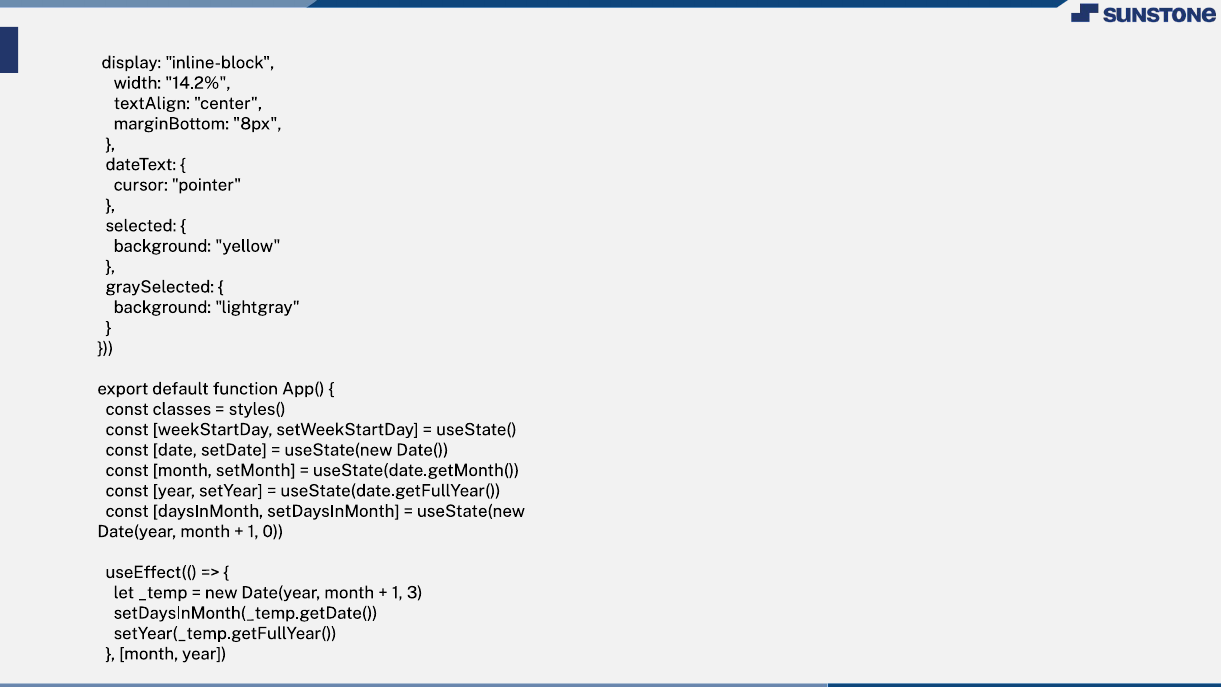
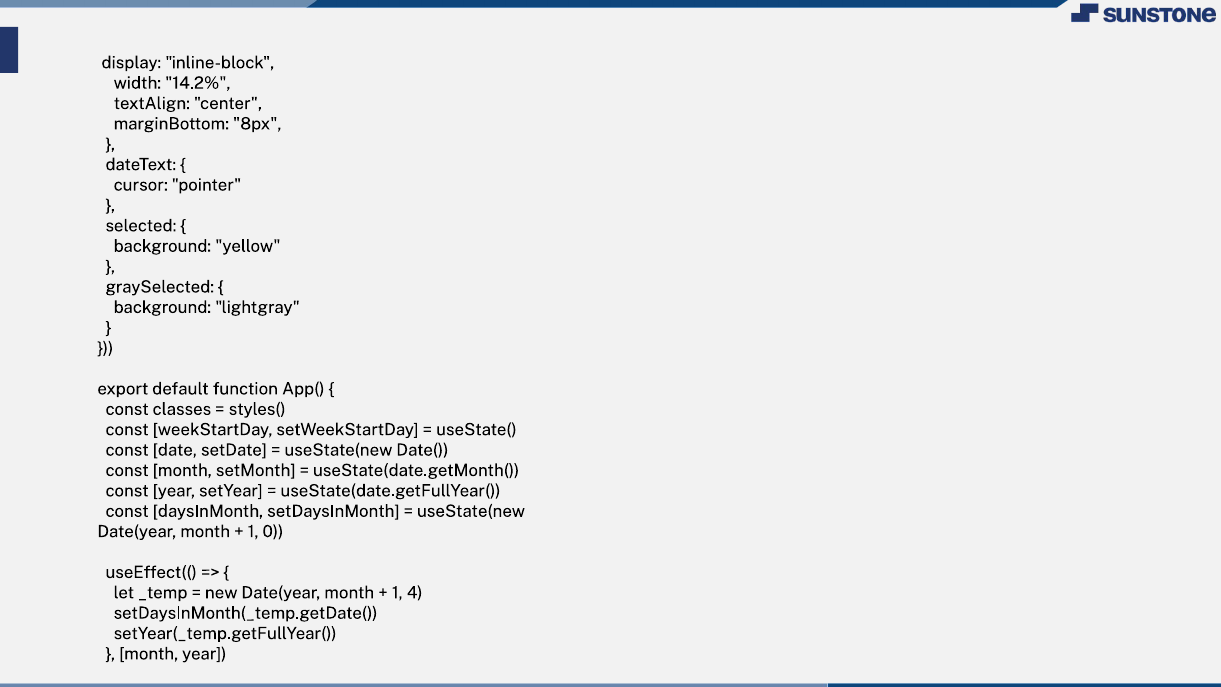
3: 3 -> 4 (415, 593)
